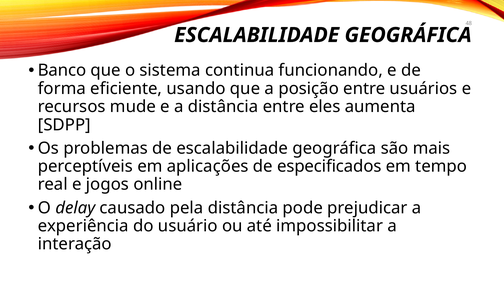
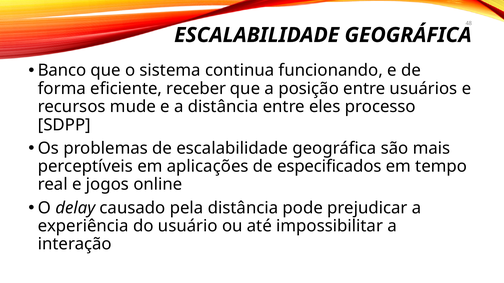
usando: usando -> receber (196, 89)
aumenta: aumenta -> processo (380, 107)
